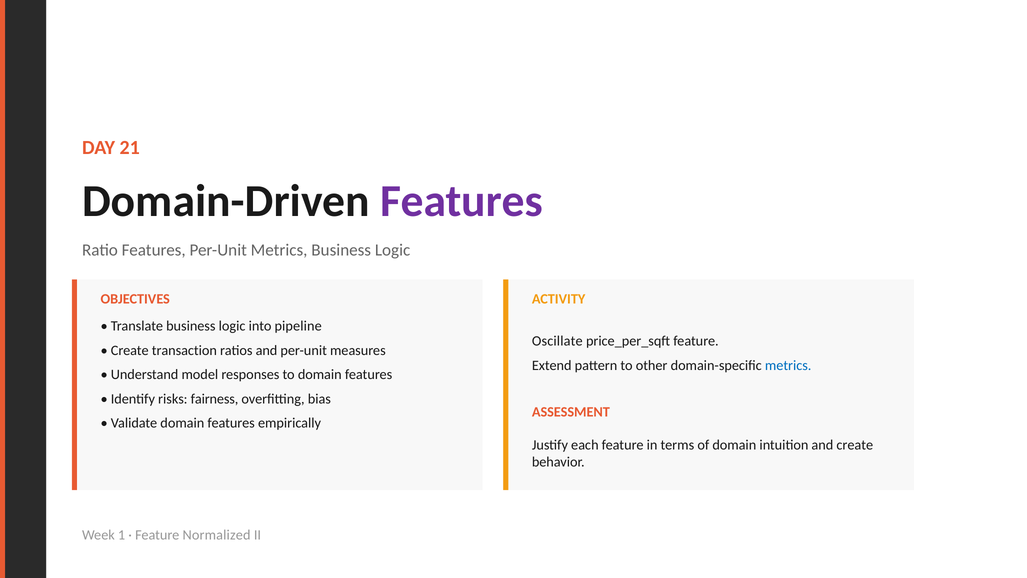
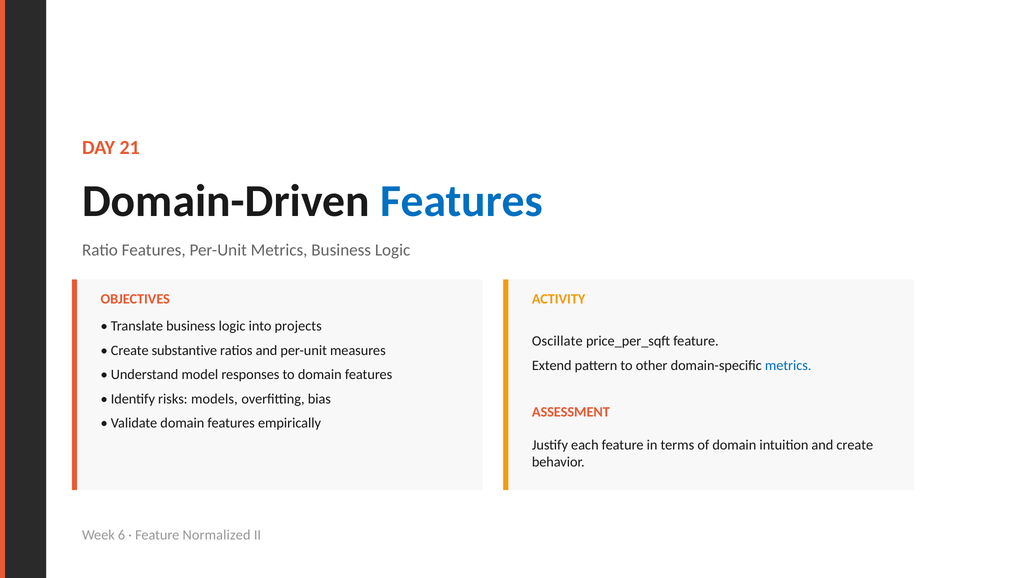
Features colour: purple -> blue (461, 201)
pipeline: pipeline -> projects (298, 326)
transaction: transaction -> substantive (184, 350)
fairness: fairness -> models (214, 399)
1: 1 -> 6 (121, 535)
